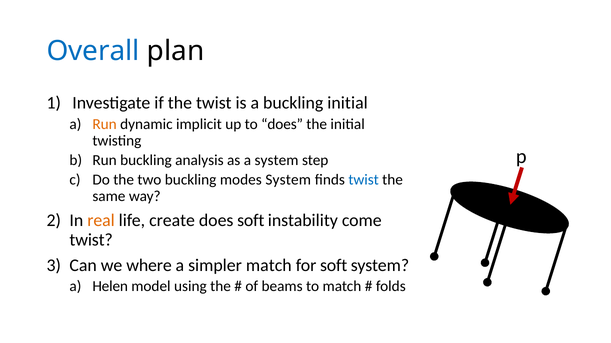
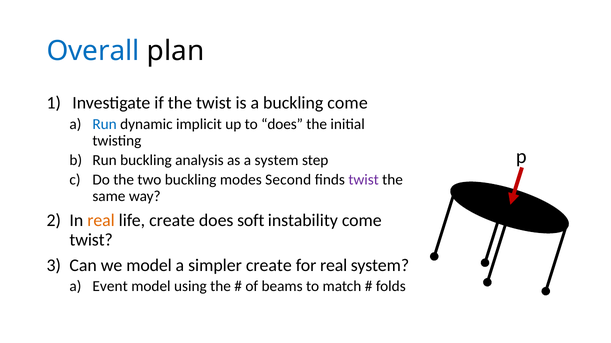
buckling initial: initial -> come (348, 103)
Run colour: orange -> blue (105, 124)
modes System: System -> Second (288, 180)
twist colour: blue -> purple (364, 180)
we where: where -> model (149, 266)
simpler match: match -> create (269, 266)
for soft: soft -> real (334, 266)
Helen: Helen -> Event (110, 287)
